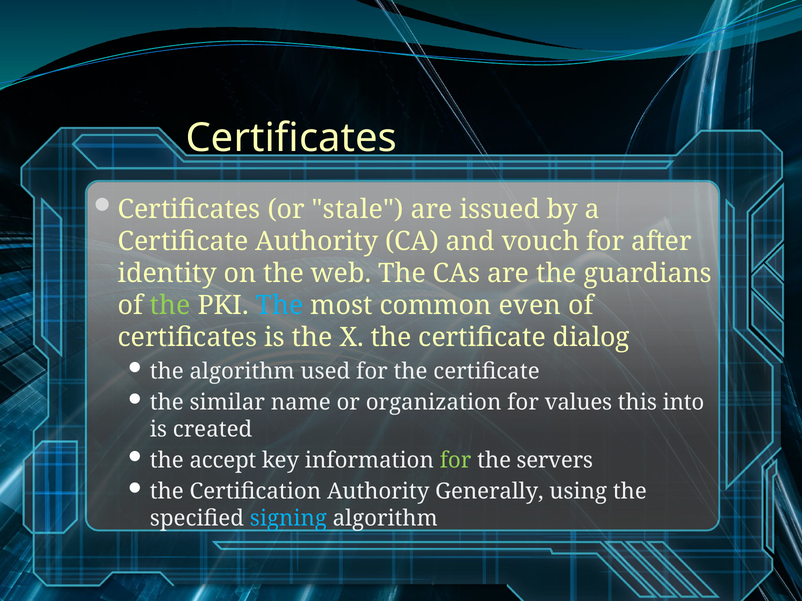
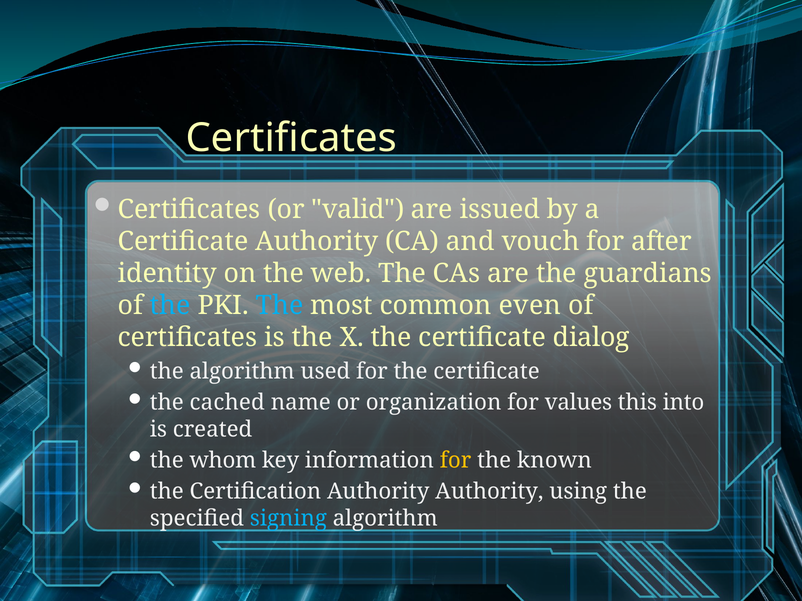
stale: stale -> valid (358, 210)
the colour: light green -> light blue (170, 306)
similar: similar -> cached (227, 403)
accept: accept -> whom (223, 461)
for colour: light green -> yellow (456, 461)
servers: servers -> known (554, 461)
Authority Generally: Generally -> Authority (489, 492)
